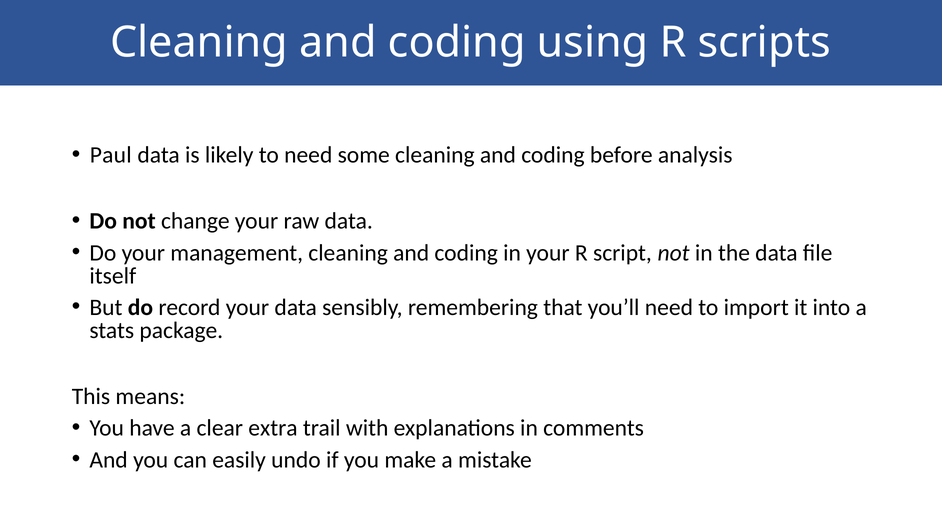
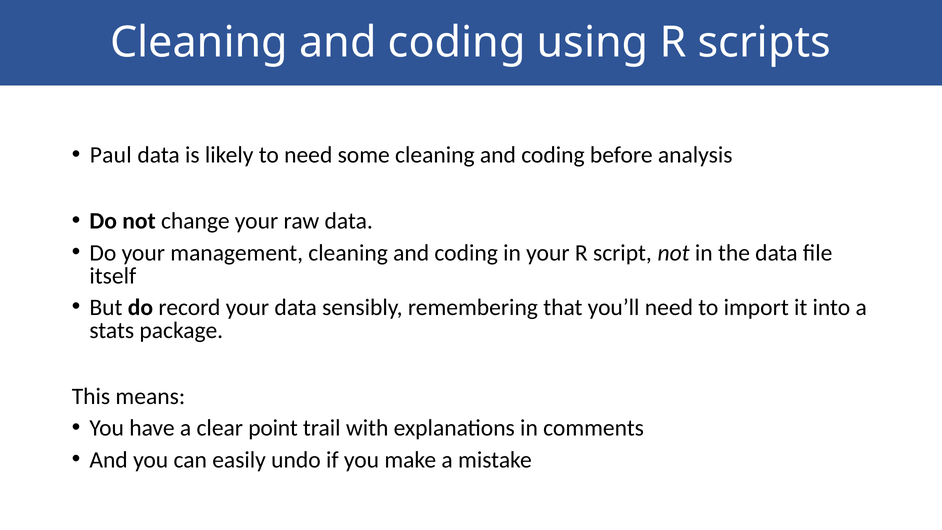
extra: extra -> point (273, 428)
